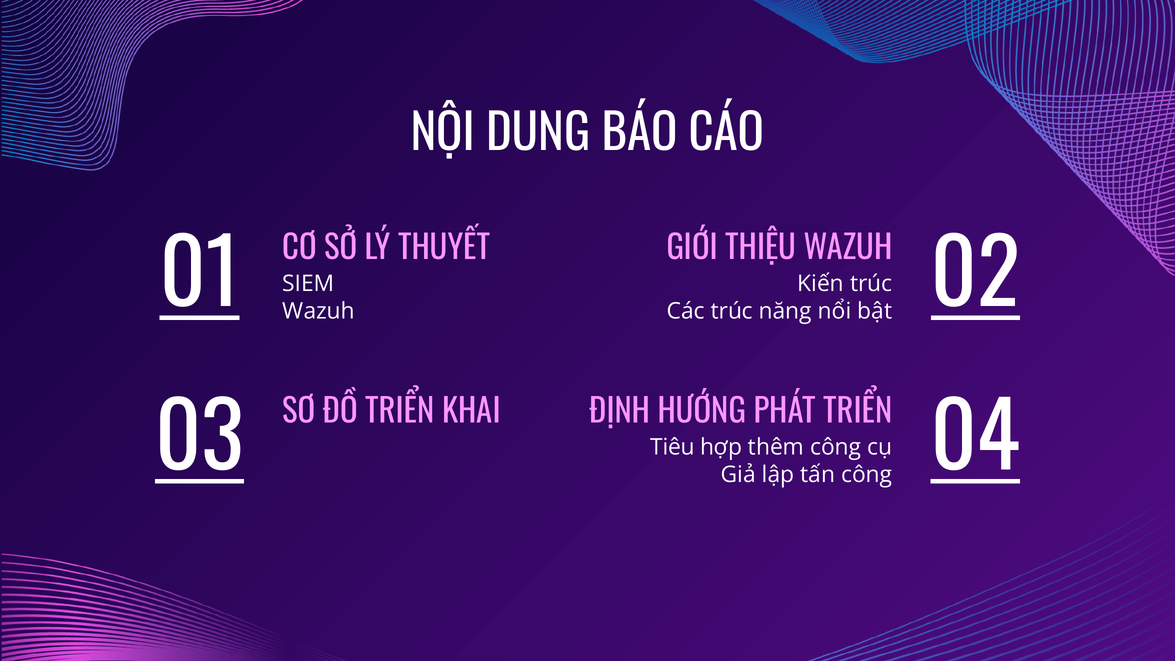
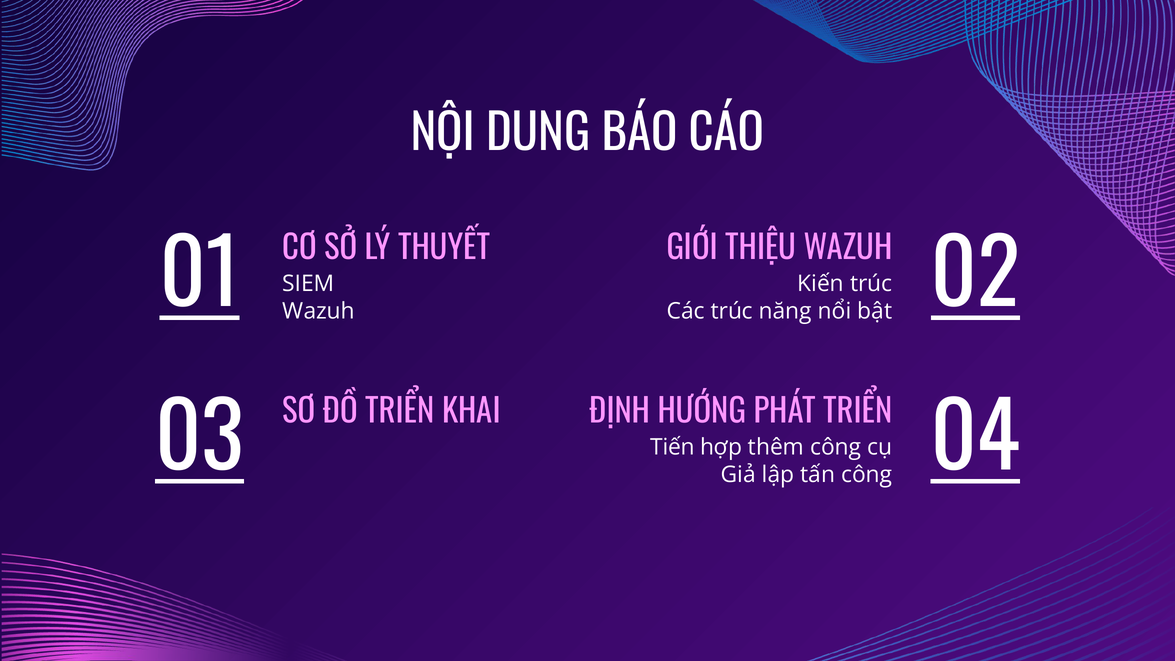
Tiêu: Tiêu -> Tiến (673, 447)
